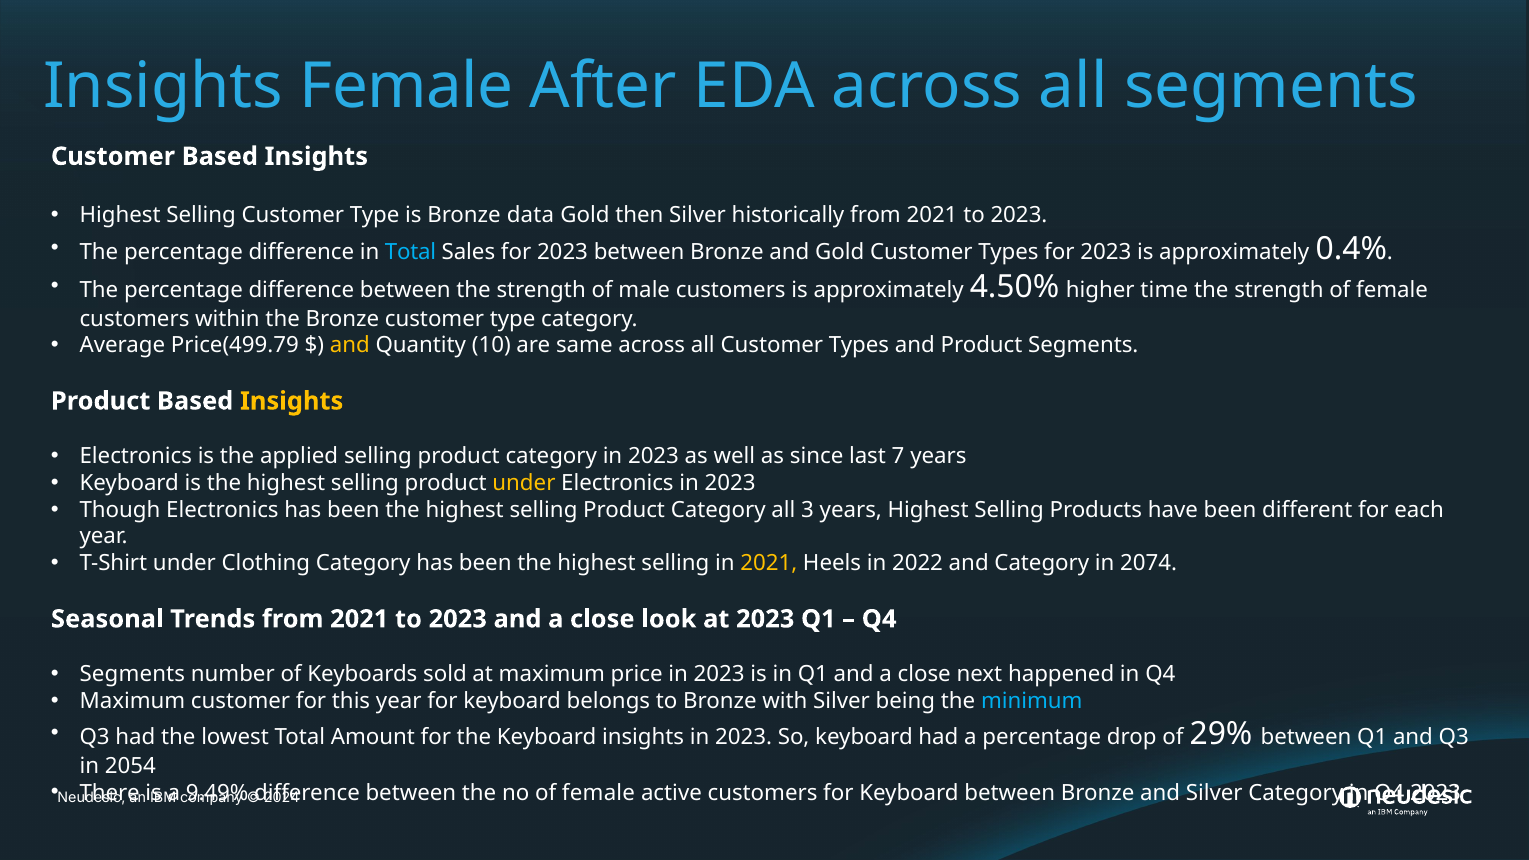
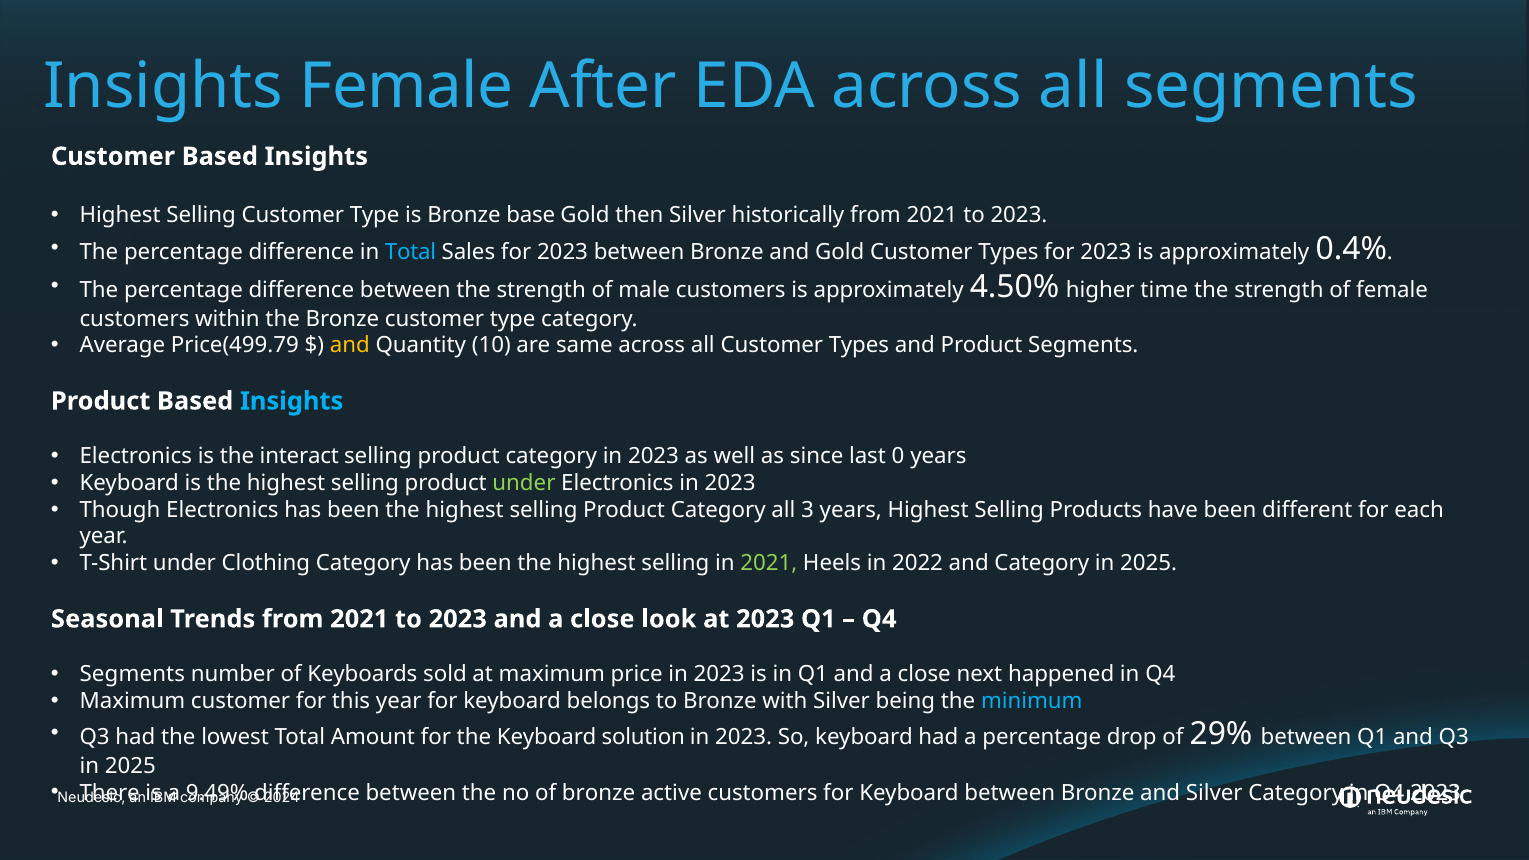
data: data -> base (531, 215)
Insights colour: yellow -> light blue (292, 401)
applied: applied -> interact (299, 456)
7: 7 -> 0 (898, 456)
under colour: yellow -> light green (524, 483)
2021 colour: yellow -> light green (769, 563)
2074: 2074 -> 2025 (1149, 563)
Keyboard insights: insights -> solution (643, 737)
2054: 2054 -> 2025 (130, 766)
no of female: female -> bronze (599, 793)
